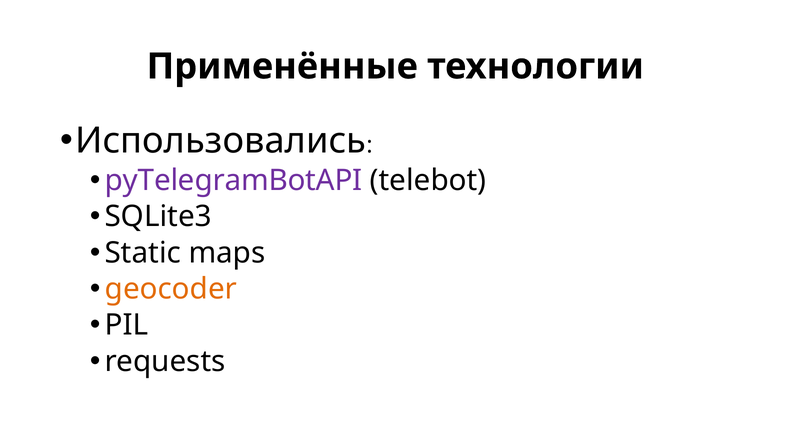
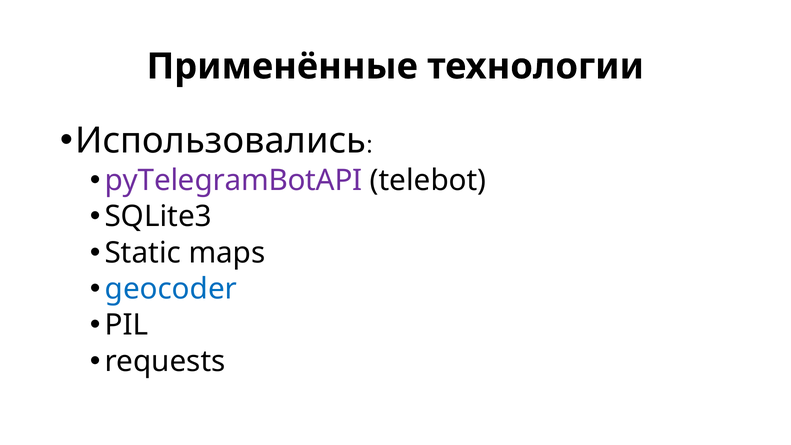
geocoder colour: orange -> blue (171, 289)
